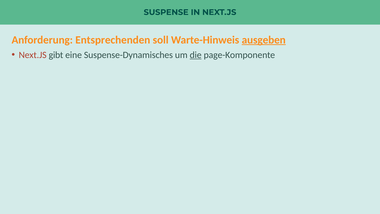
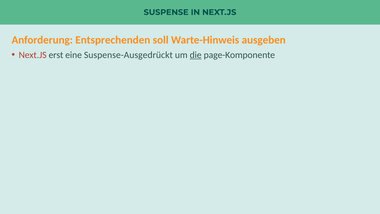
ausgeben underline: present -> none (264, 40)
gibt: gibt -> erst (56, 55)
Suspense-Dynamisches: Suspense-Dynamisches -> Suspense-Ausgedrückt (128, 55)
